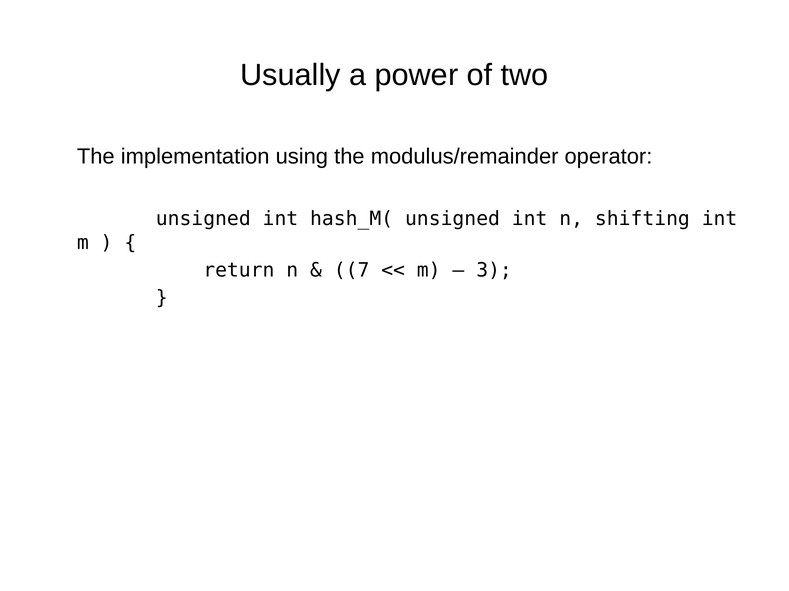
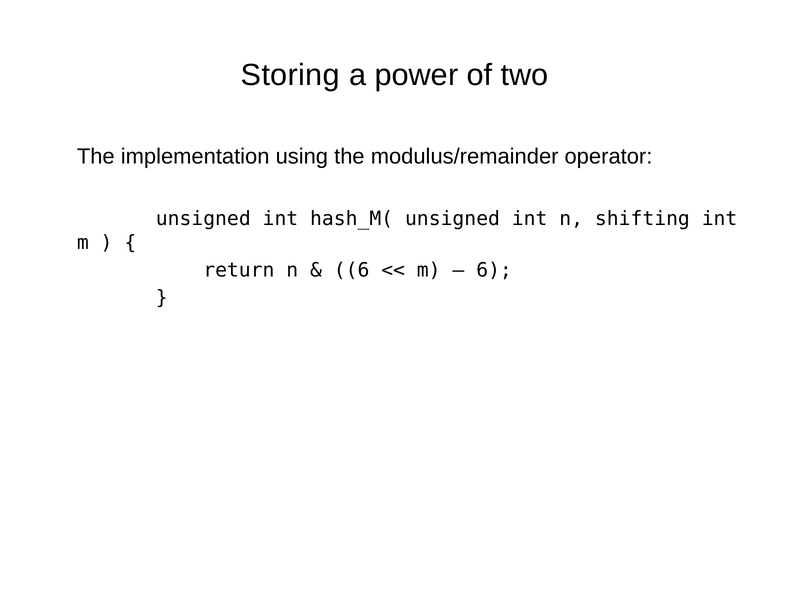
Usually: Usually -> Storing (290, 75)
7: 7 -> 6 (352, 271)
3: 3 -> 6 (494, 271)
